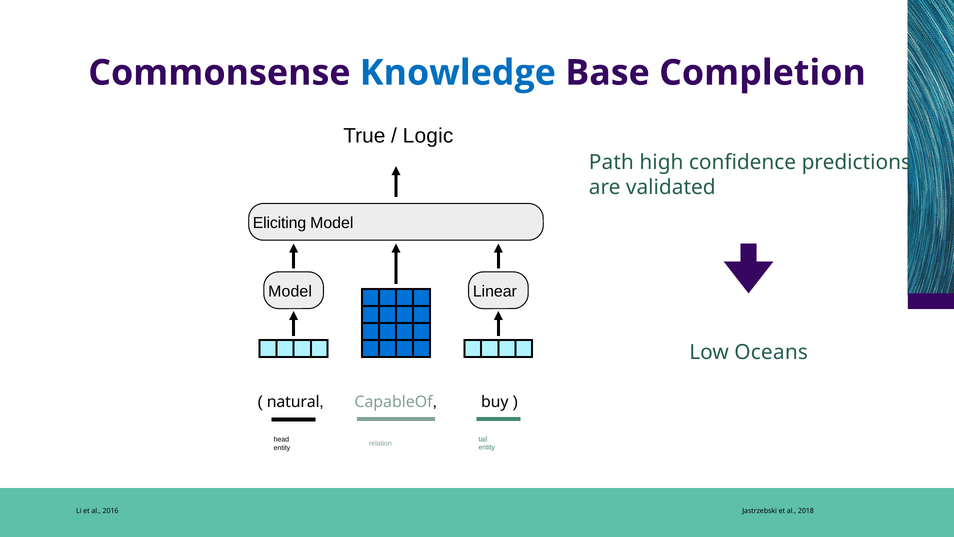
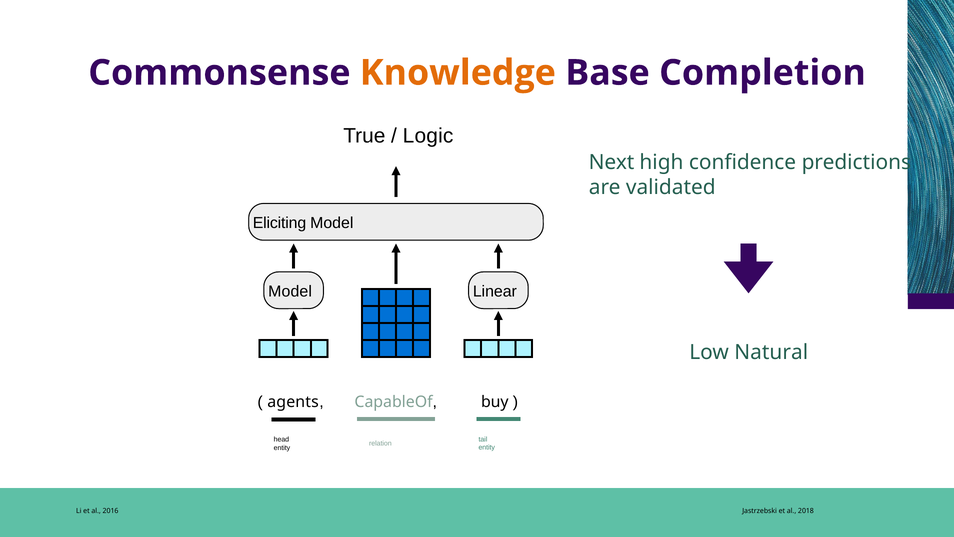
Knowledge colour: blue -> orange (458, 73)
Path: Path -> Next (612, 162)
Oceans: Oceans -> Natural (771, 352)
natural: natural -> agents (293, 402)
